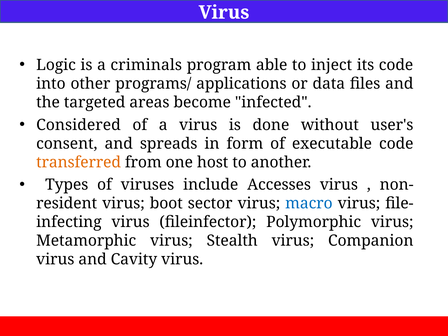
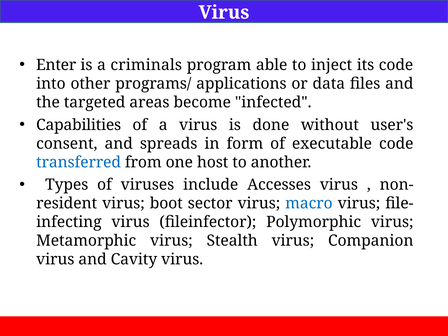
Logic: Logic -> Enter (56, 65)
Considered: Considered -> Capabilities (79, 125)
transferred colour: orange -> blue (79, 162)
